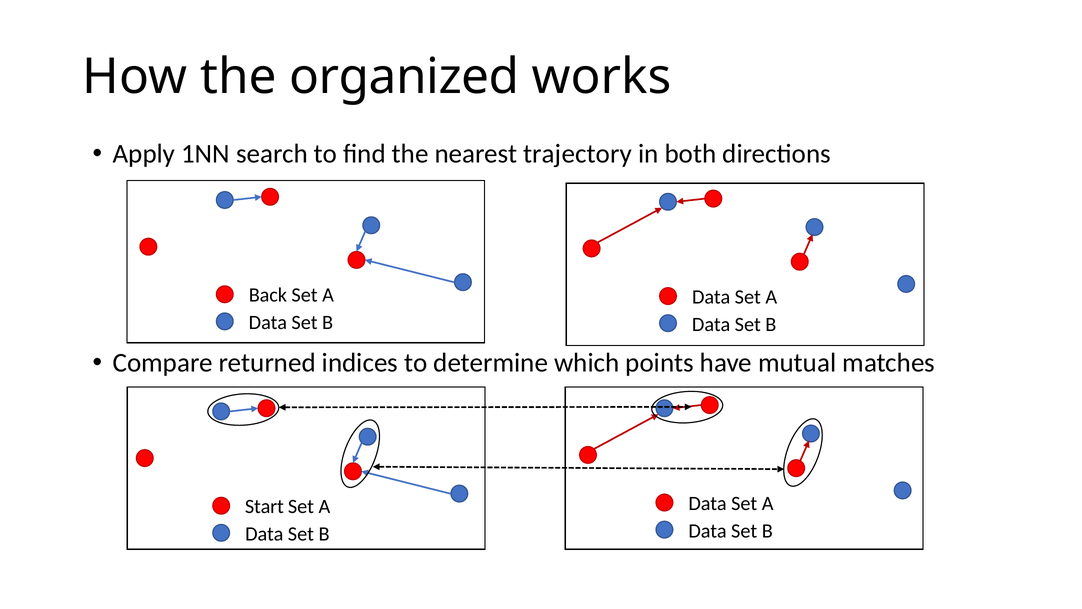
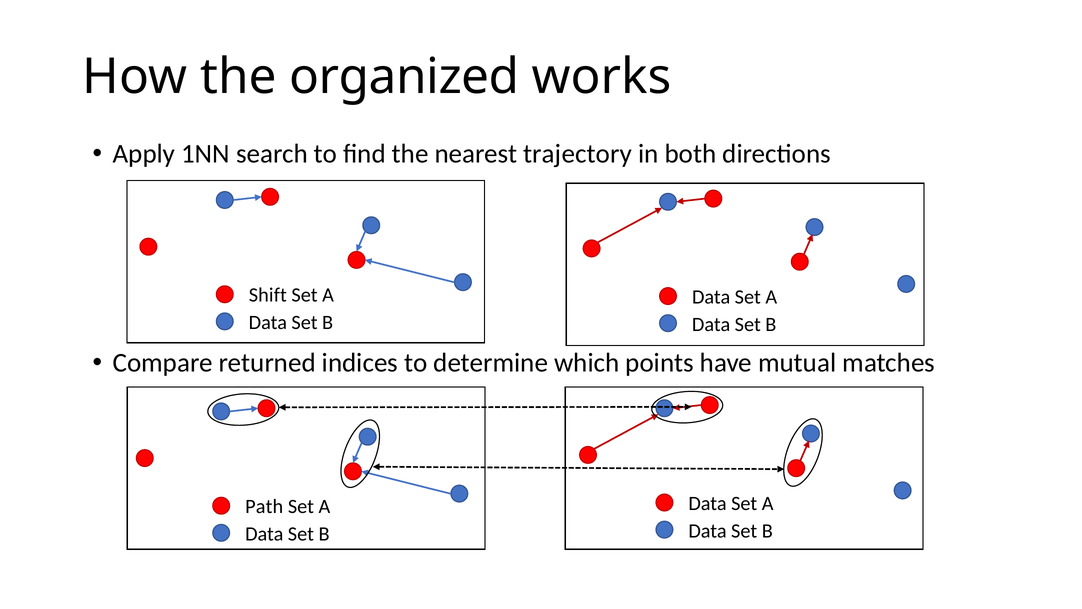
Back: Back -> Shift (268, 295)
Start: Start -> Path (264, 506)
